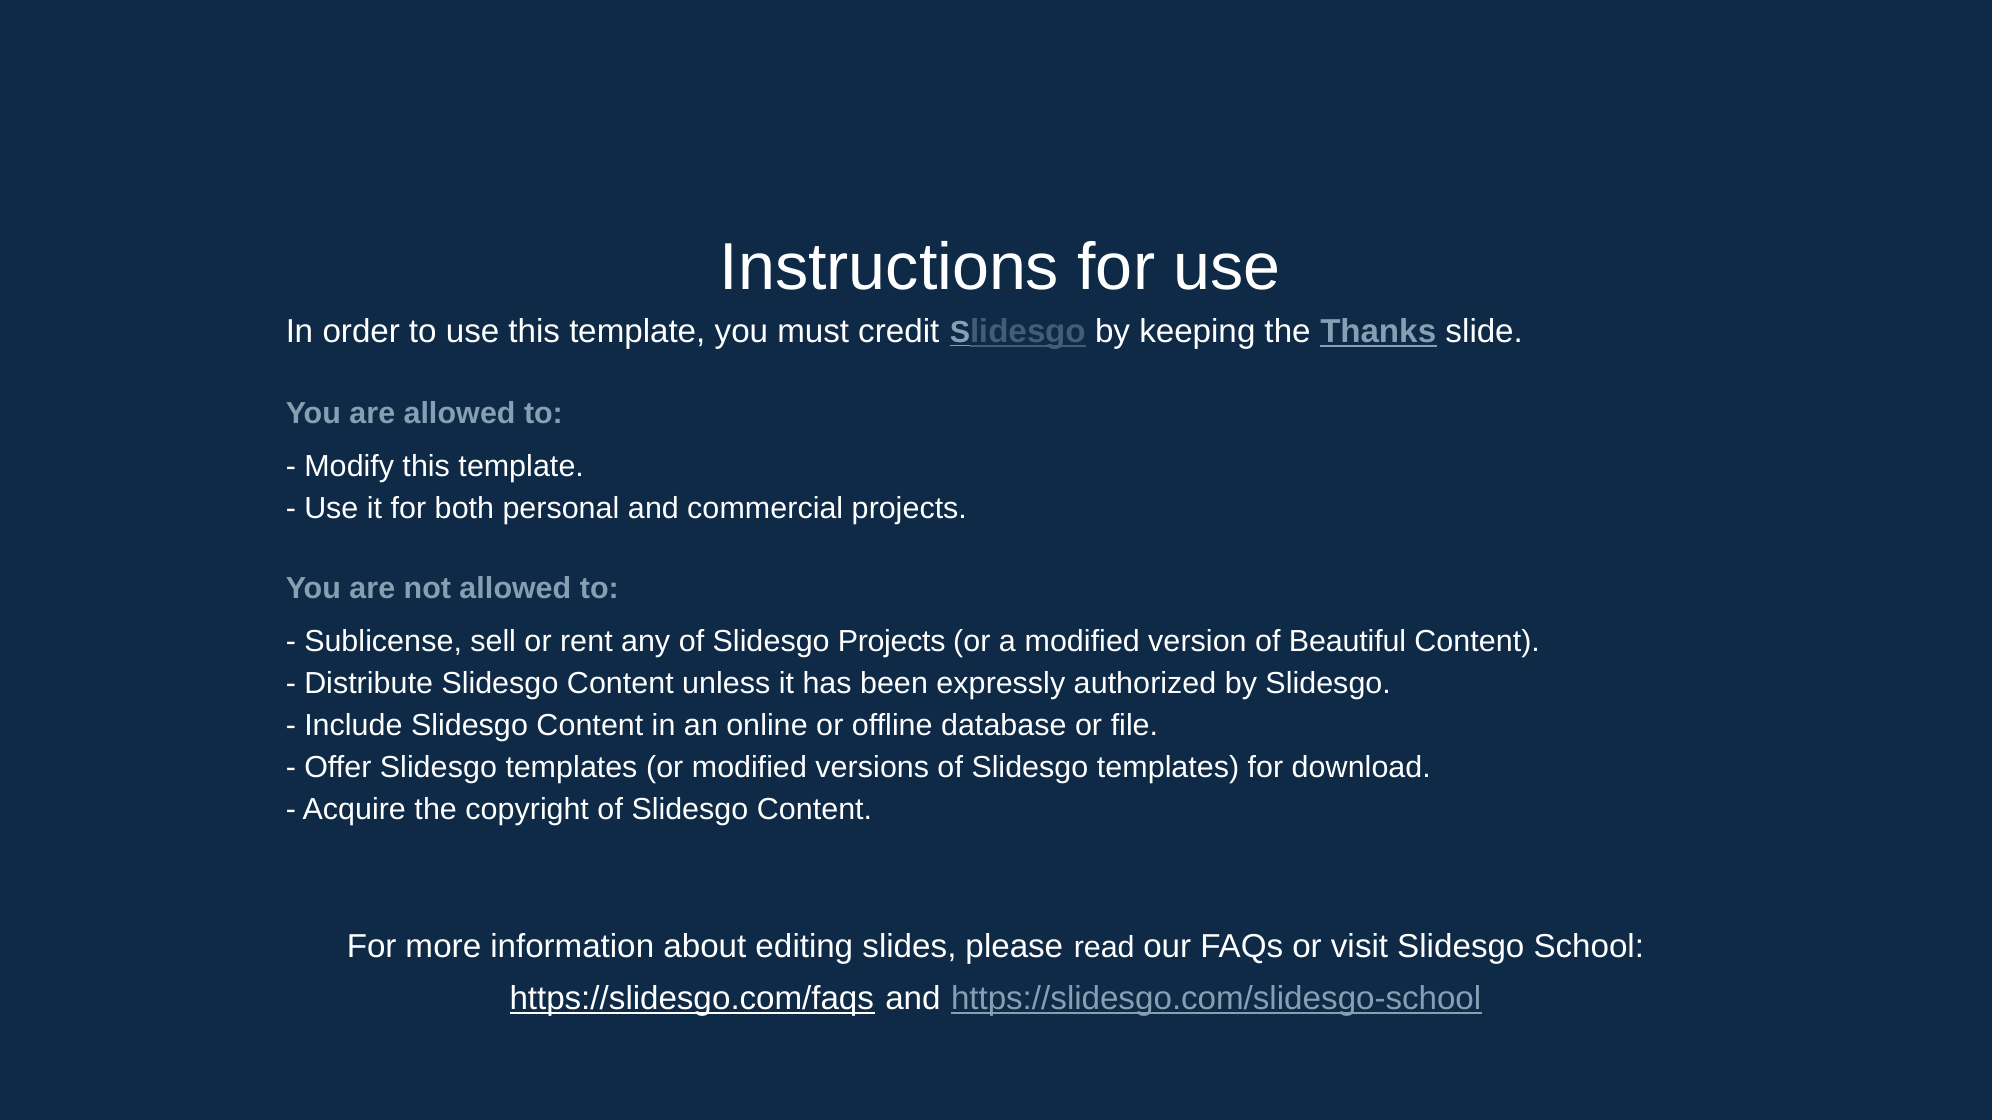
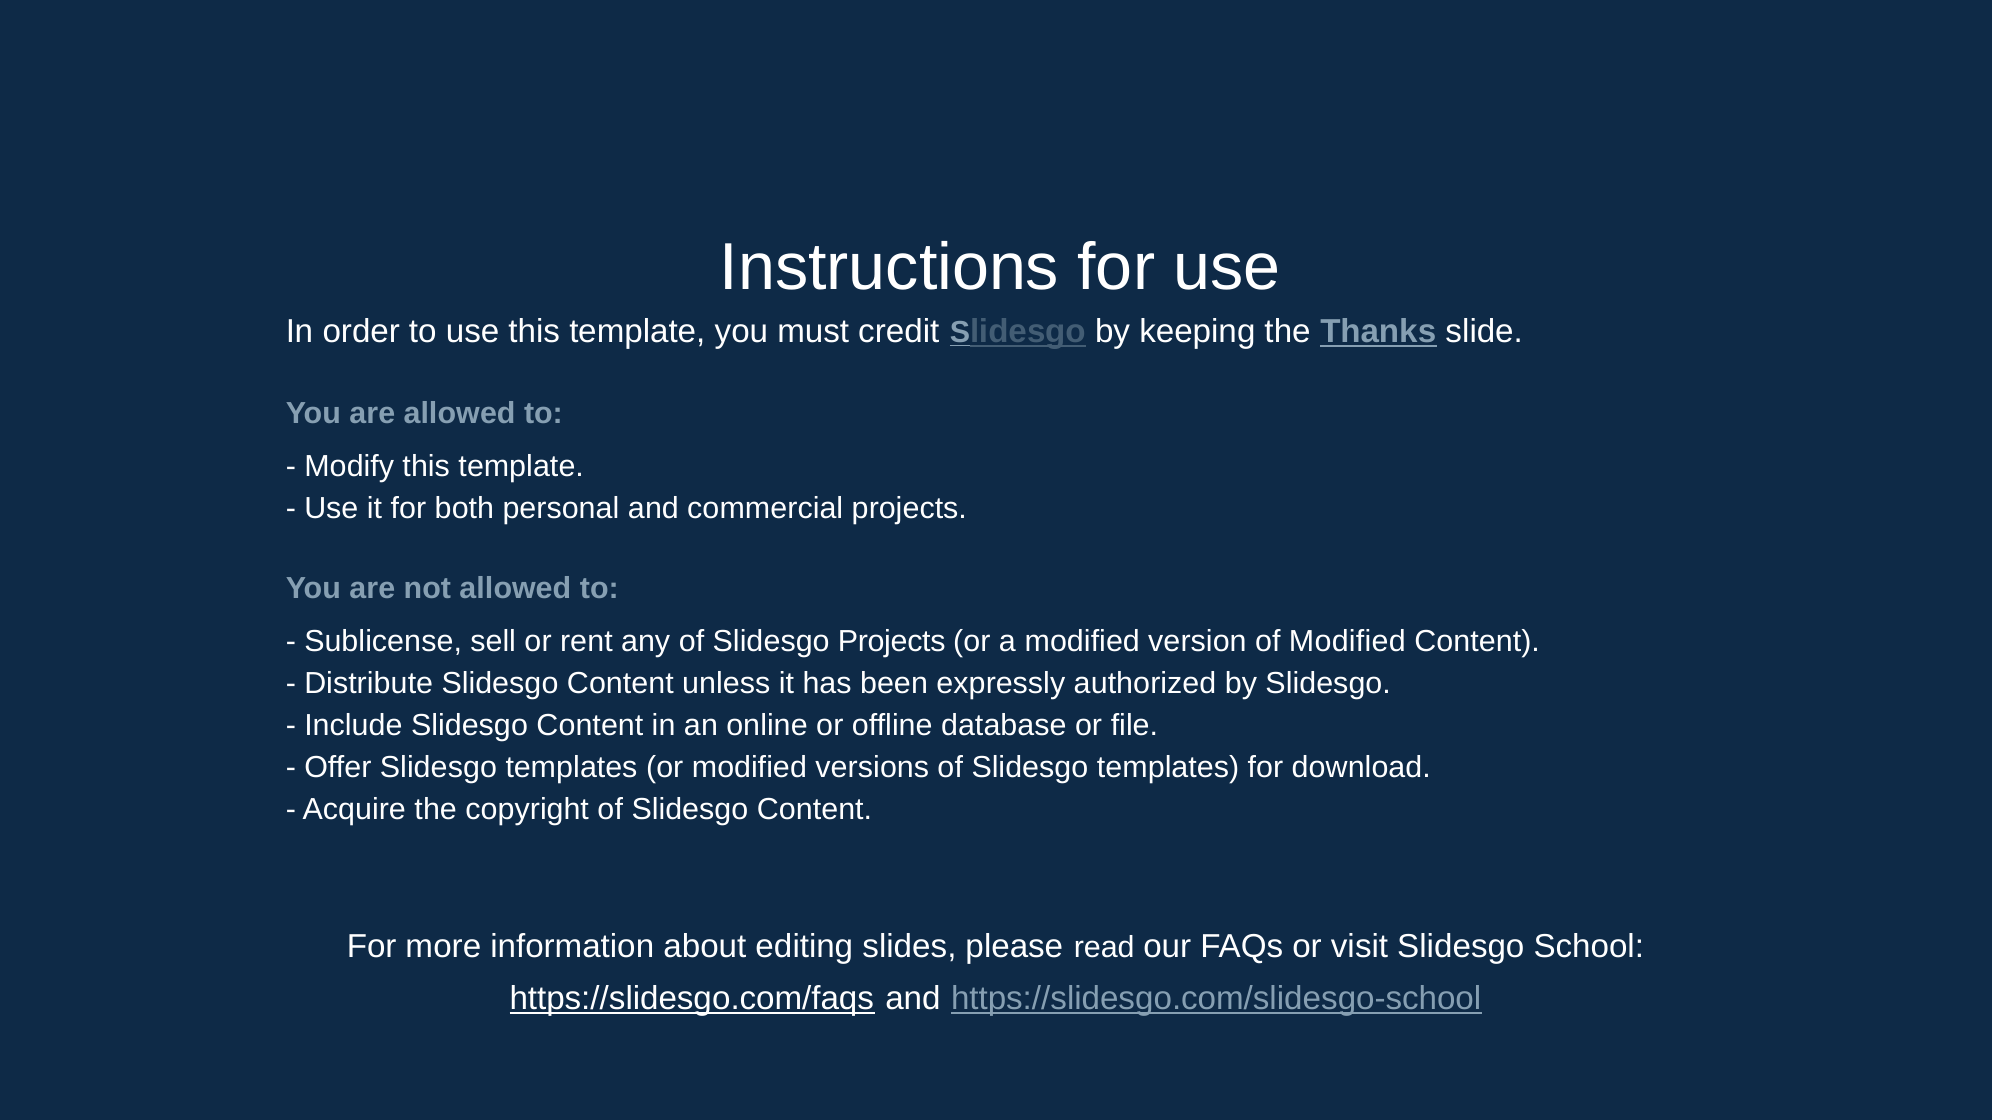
of Beautiful: Beautiful -> Modified (1347, 642)
